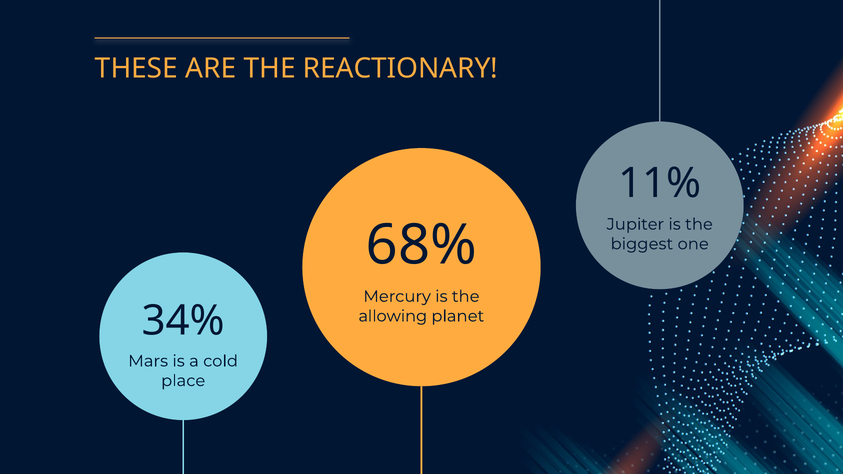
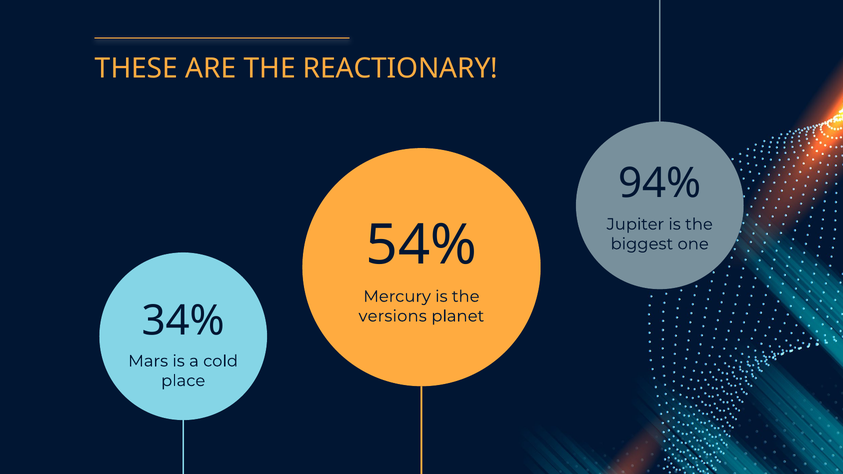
11%: 11% -> 94% (660, 184)
68%: 68% -> 54% (421, 245)
allowing: allowing -> versions (393, 316)
